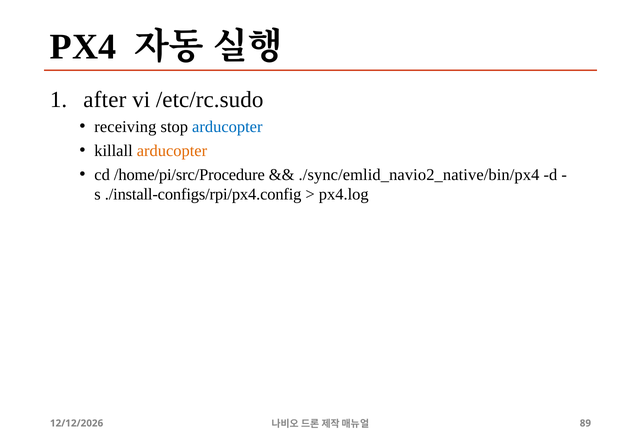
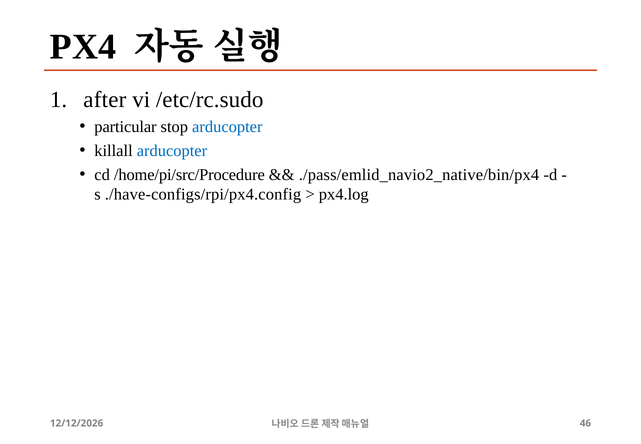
receiving: receiving -> particular (125, 127)
arducopter colour: orange -> blue (172, 151)
./sync/emlid_navio2_native/bin/px4: ./sync/emlid_navio2_native/bin/px4 -> ./pass/emlid_navio2_native/bin/px4 (419, 175)
./install-configs/rpi/px4.config: ./install-configs/rpi/px4.config -> ./have-configs/rpi/px4.config (203, 194)
89: 89 -> 46 (585, 423)
